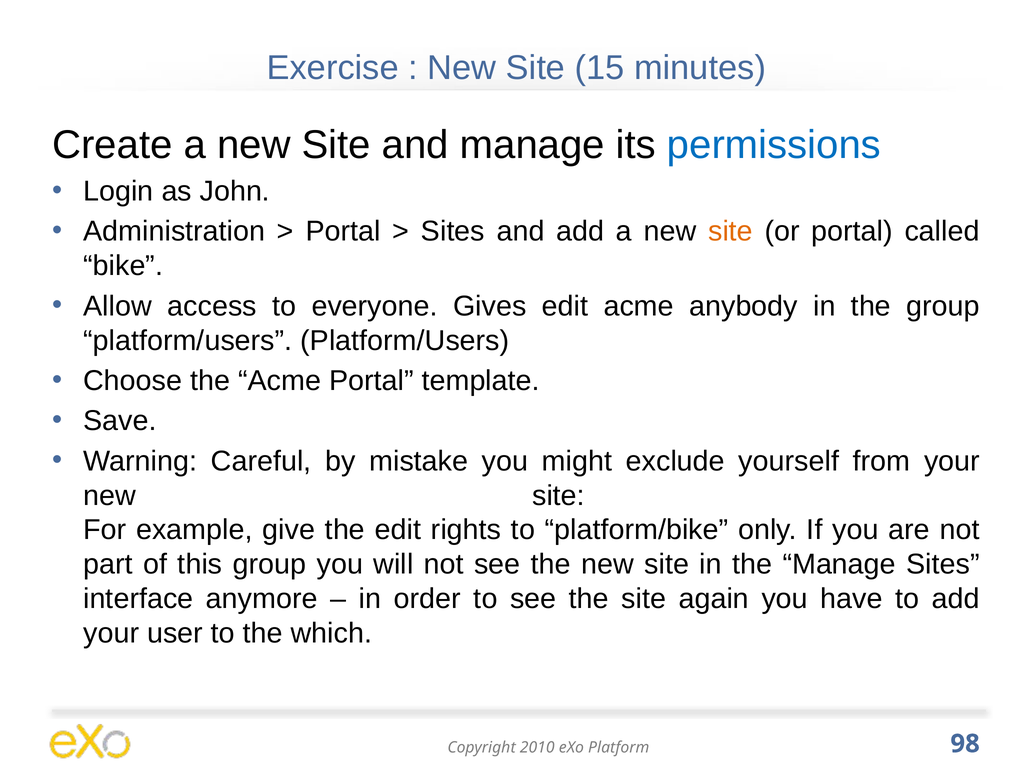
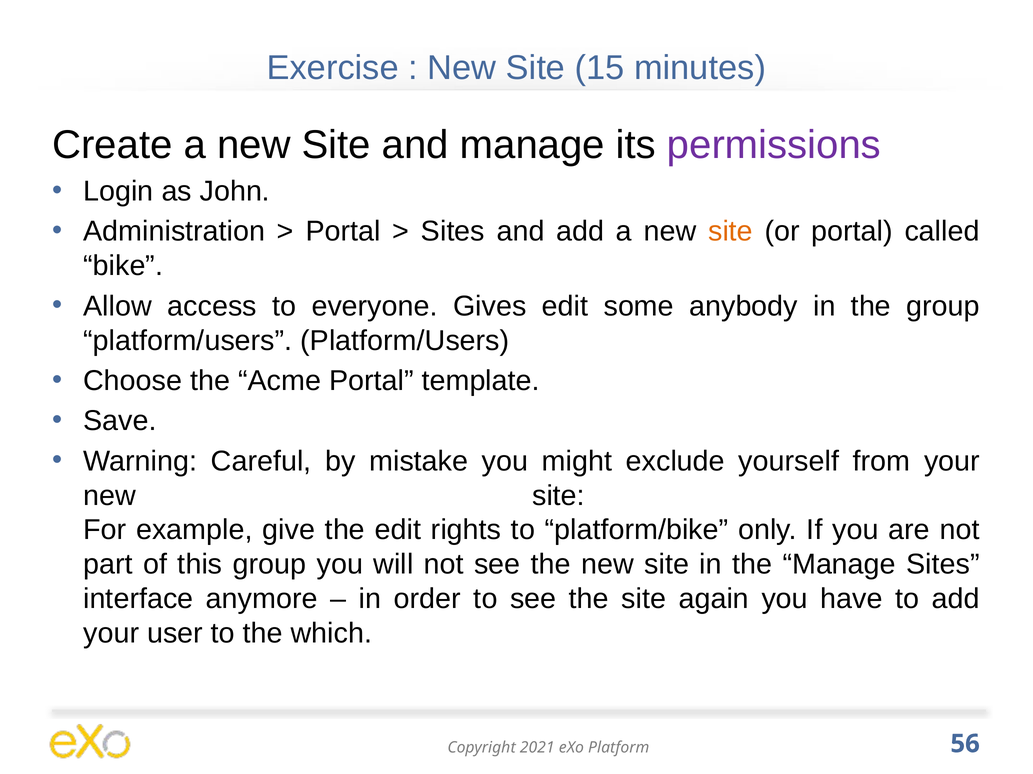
permissions colour: blue -> purple (774, 145)
edit acme: acme -> some (639, 306)
2010: 2010 -> 2021 (537, 748)
98: 98 -> 56 (965, 744)
